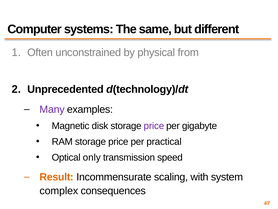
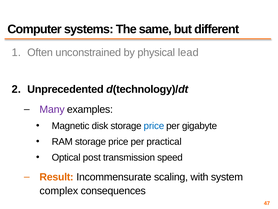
from: from -> lead (188, 52)
price colour: purple -> blue (154, 126)
only: only -> post (92, 157)
